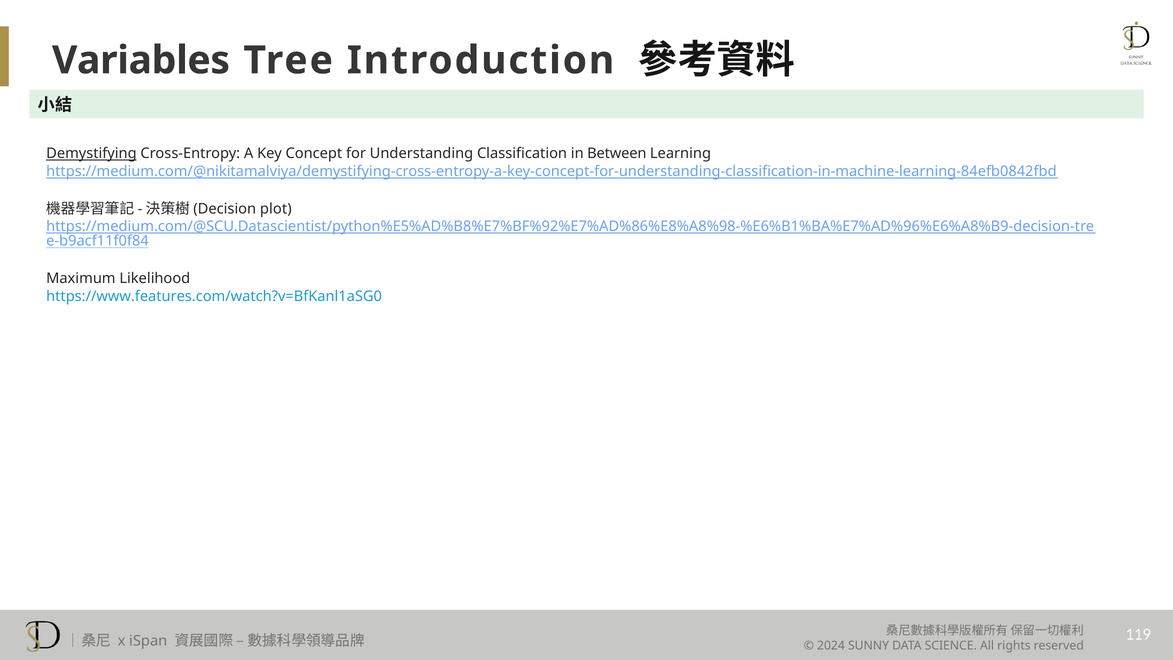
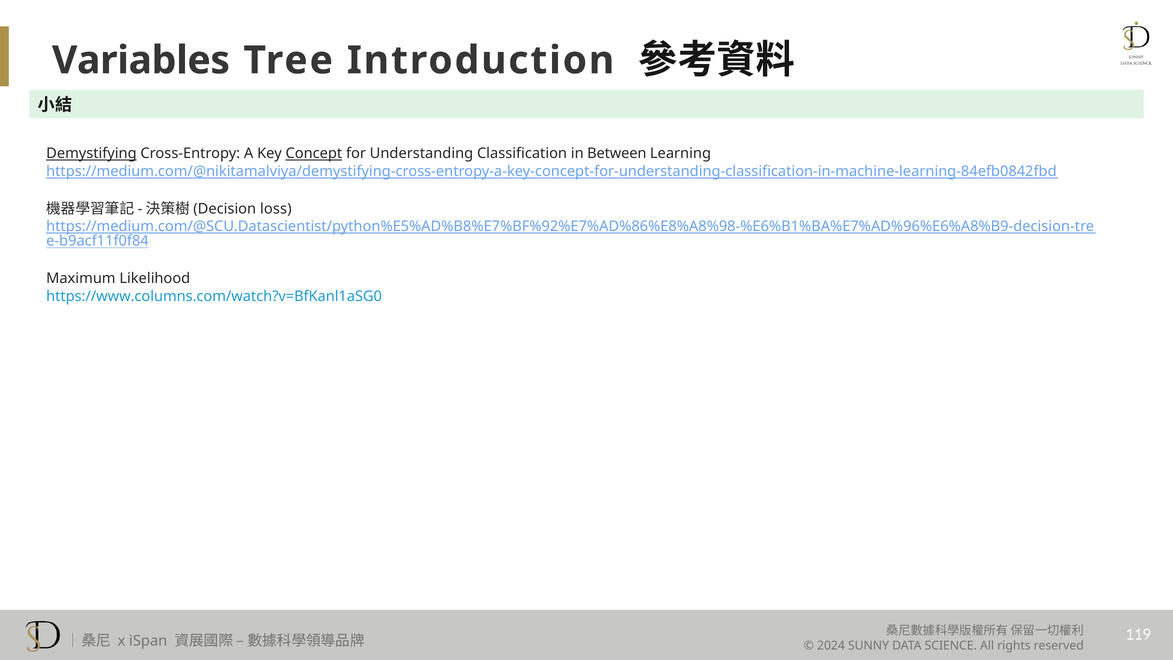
Concept underline: none -> present (314, 154)
plot: plot -> loss (276, 209)
https://www.features.com/watch?v=BfKanl1aSG0: https://www.features.com/watch?v=BfKanl1aSG0 -> https://www.columns.com/watch?v=BfKanl1aSG0 (214, 296)
